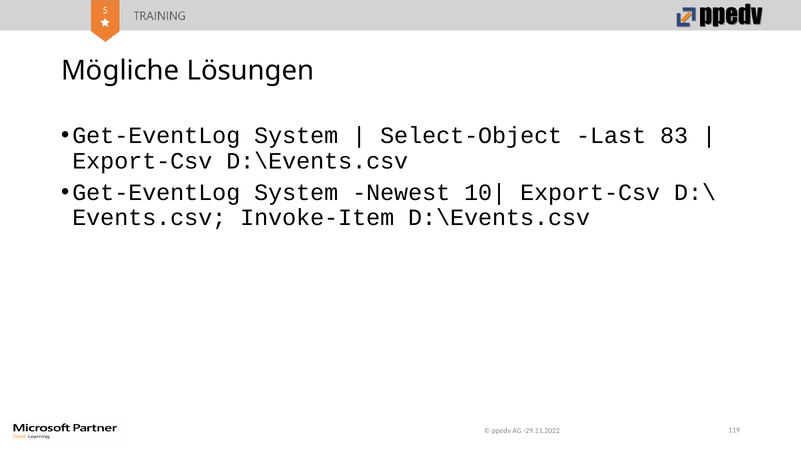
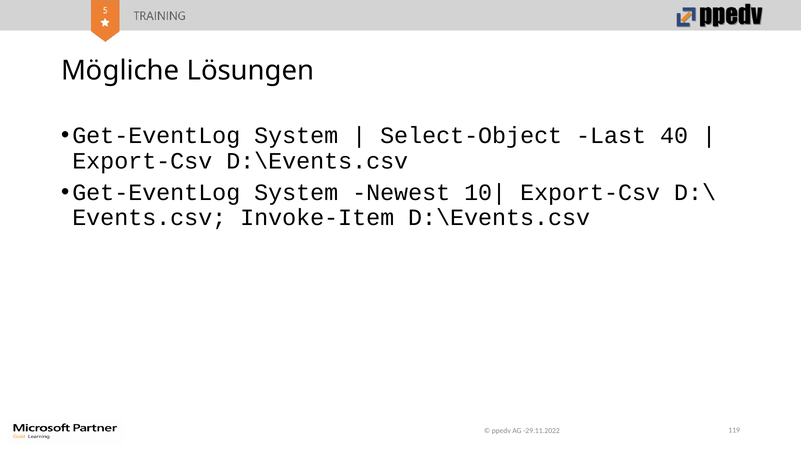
83: 83 -> 40 (674, 135)
